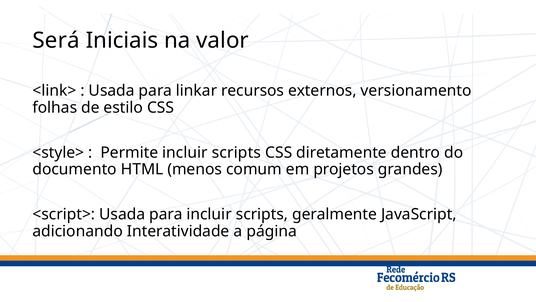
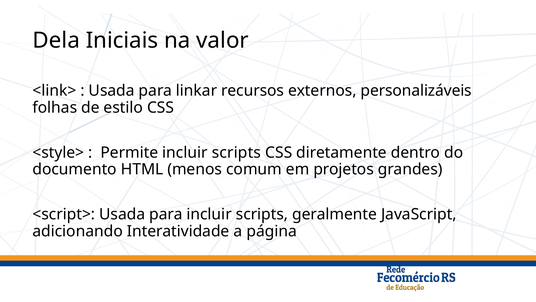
Será: Será -> Dela (56, 40)
versionamento: versionamento -> personalizáveis (416, 91)
